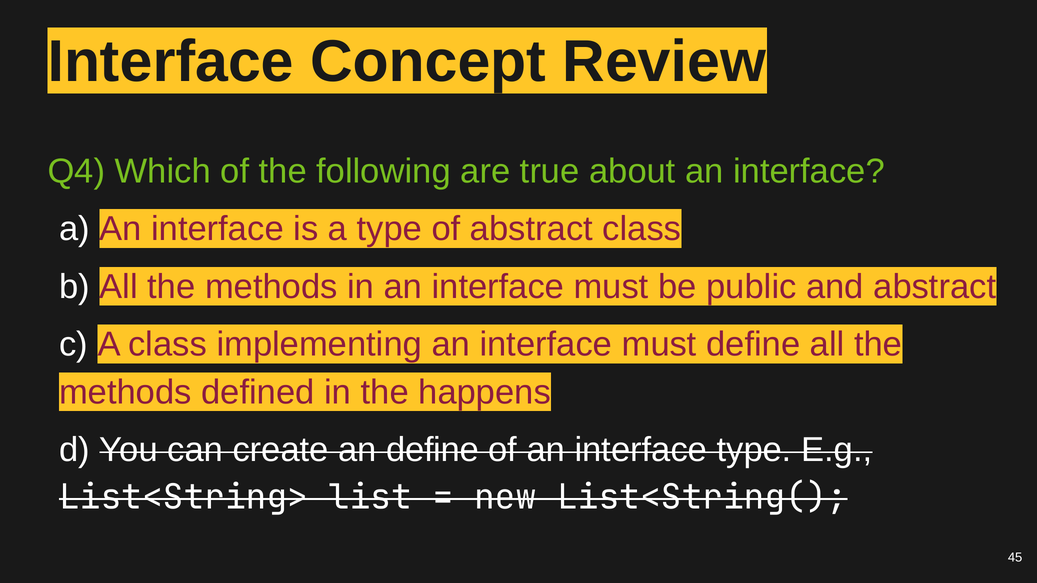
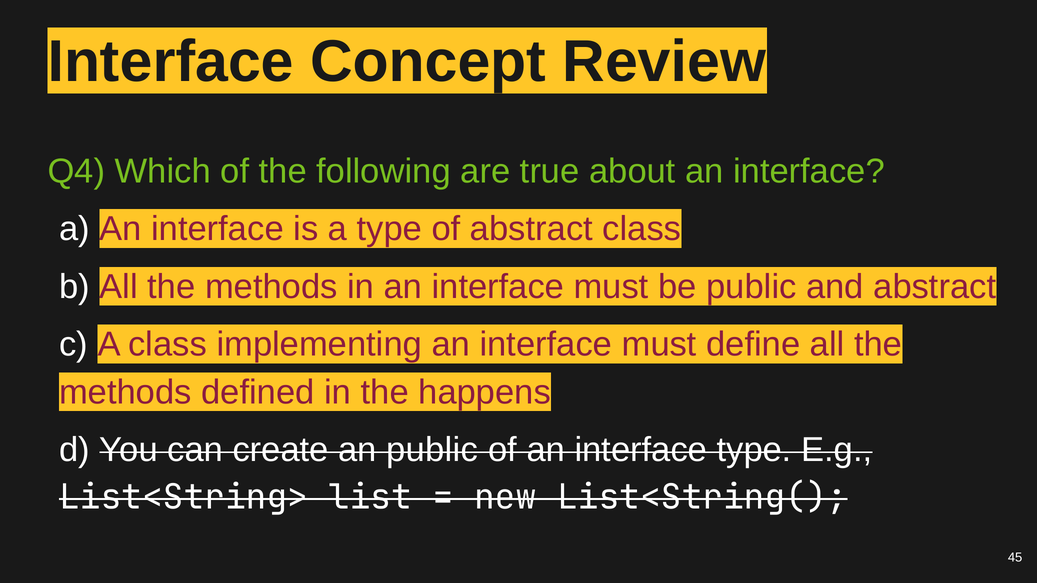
an define: define -> public (432, 450)
